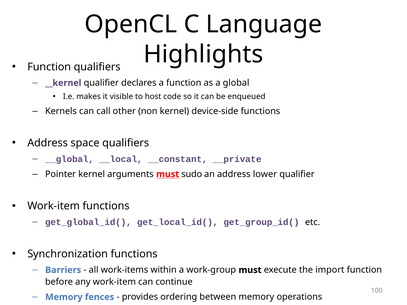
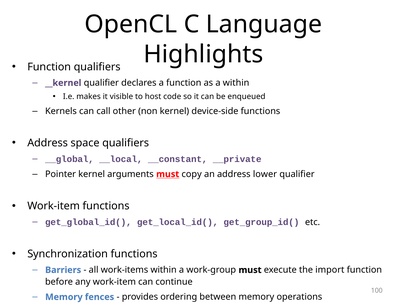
a global: global -> within (236, 83)
sudo: sudo -> copy (192, 174)
